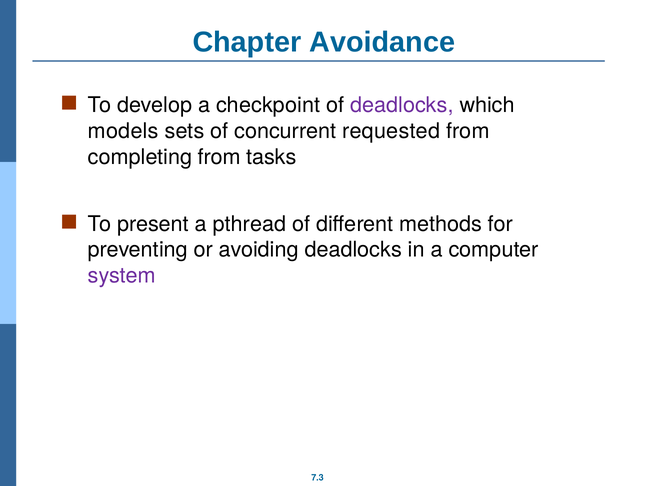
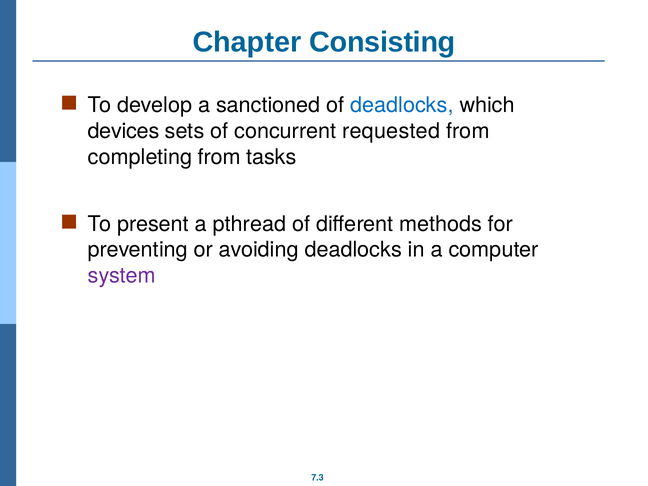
Avoidance: Avoidance -> Consisting (382, 42)
checkpoint: checkpoint -> sanctioned (268, 105)
deadlocks colour: purple -> blue (402, 105)
models: models -> devices (124, 131)
